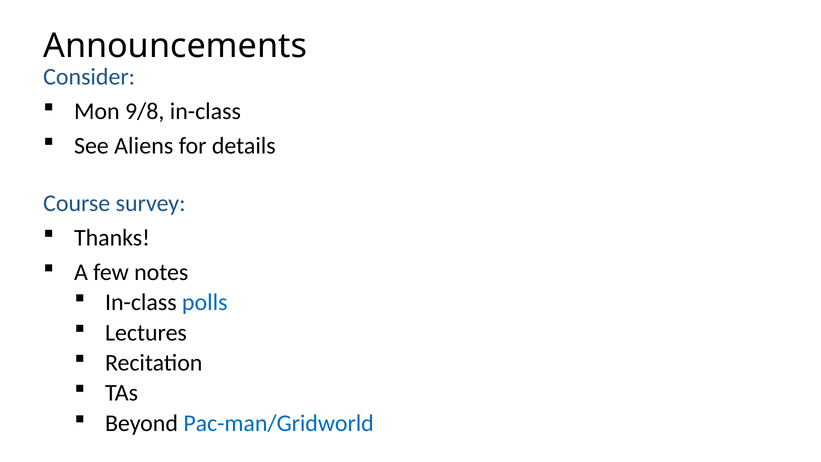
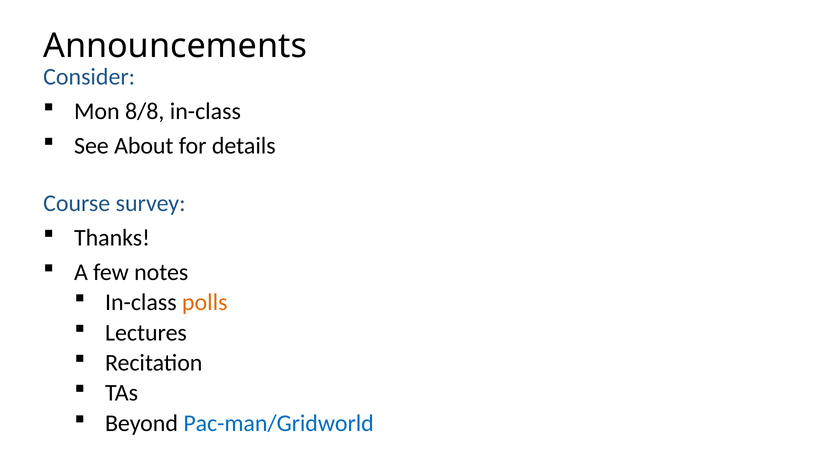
9/8: 9/8 -> 8/8 (145, 111)
Aliens: Aliens -> About (144, 146)
polls colour: blue -> orange (205, 302)
